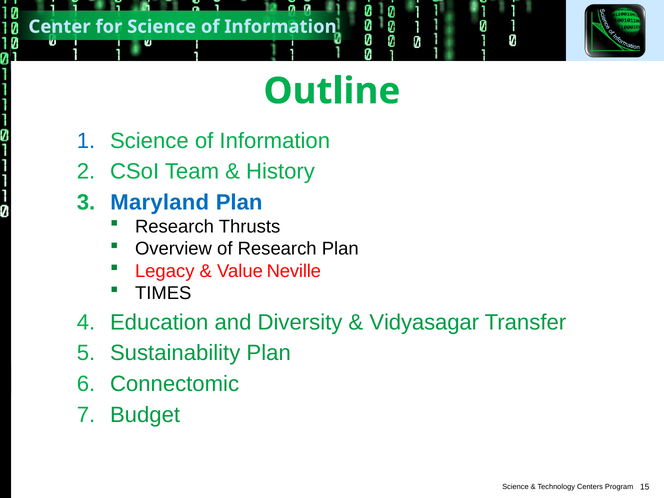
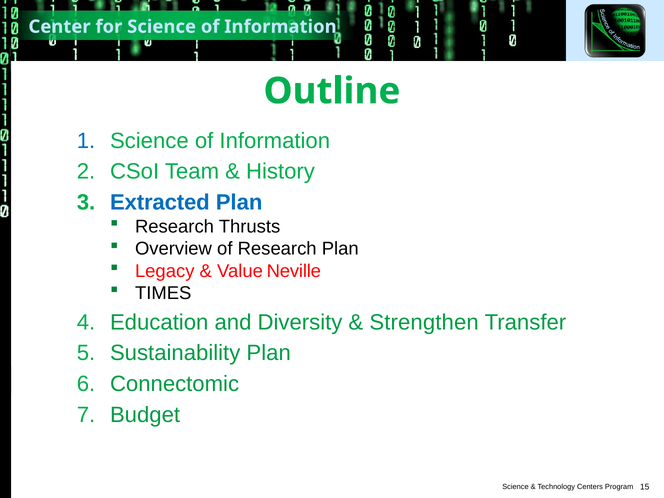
Maryland: Maryland -> Extracted (160, 203)
Vidyasagar: Vidyasagar -> Strengthen (424, 322)
